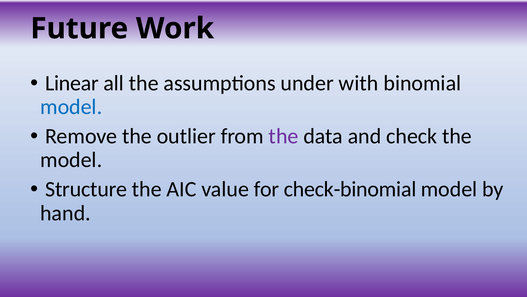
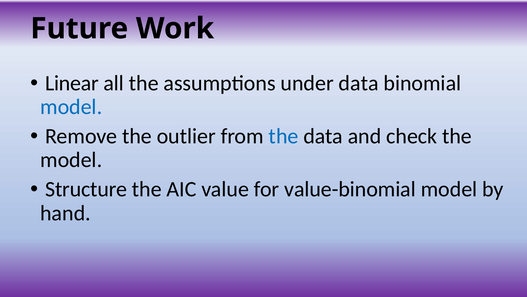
under with: with -> data (359, 83)
the colour: purple -> blue (284, 136)
check-binomial: check-binomial -> value-binomial (350, 189)
